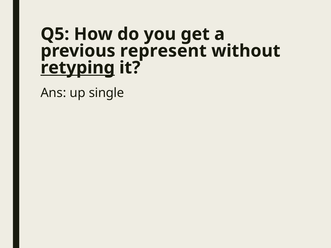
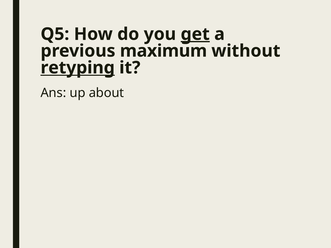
get underline: none -> present (195, 34)
represent: represent -> maximum (163, 51)
single: single -> about (106, 93)
